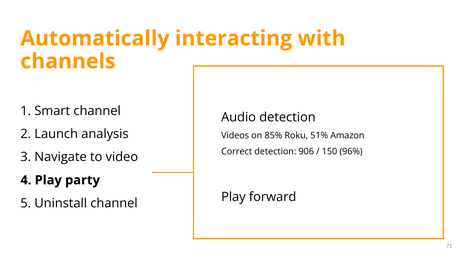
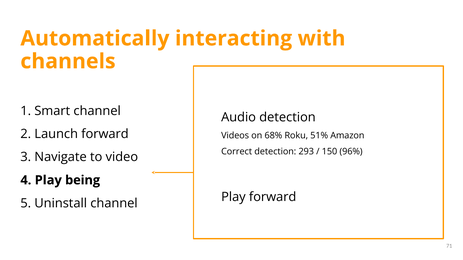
Launch analysis: analysis -> forward (105, 134)
85%: 85% -> 68% (273, 136)
906: 906 -> 293 (306, 152)
party: party -> being (83, 180)
